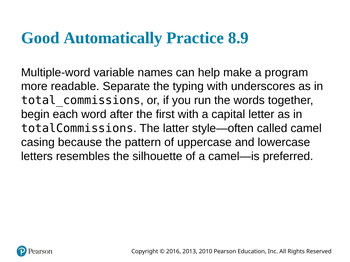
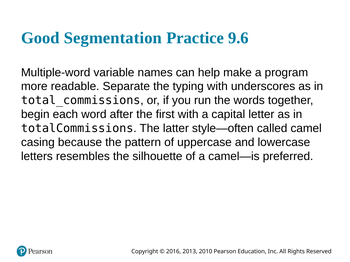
Automatically: Automatically -> Segmentation (113, 38)
8.9: 8.9 -> 9.6 (238, 38)
